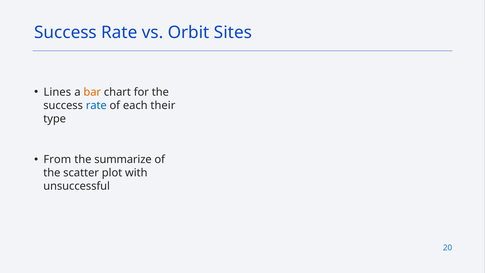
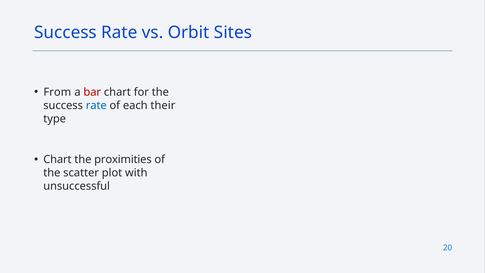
Lines: Lines -> From (57, 92)
bar colour: orange -> red (92, 92)
From: From -> Chart (57, 159)
summarize: summarize -> proximities (123, 159)
